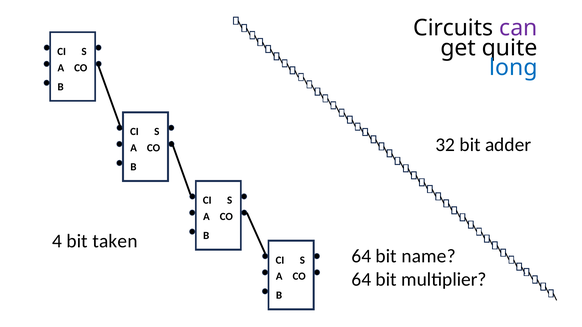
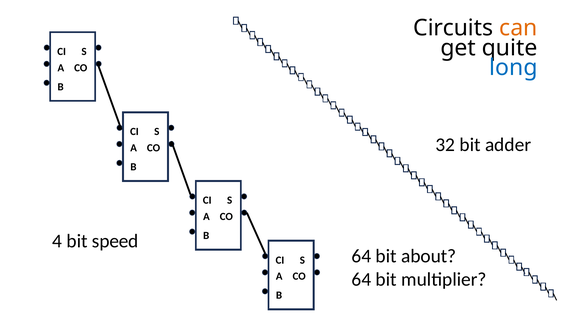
can colour: purple -> orange (518, 28)
taken: taken -> speed (115, 242)
name: name -> about (429, 256)
